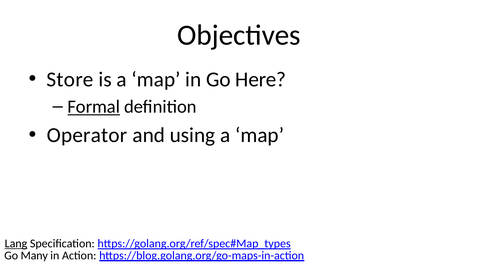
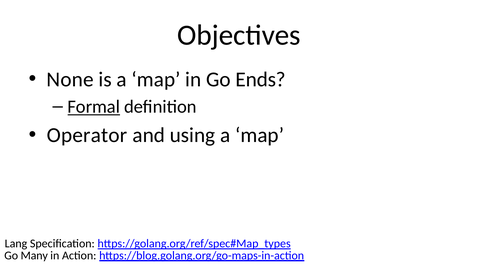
Store: Store -> None (70, 79)
Here: Here -> Ends (261, 79)
Lang underline: present -> none (16, 244)
